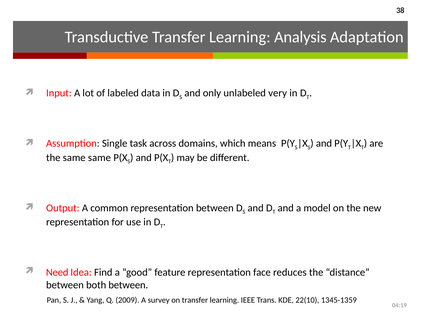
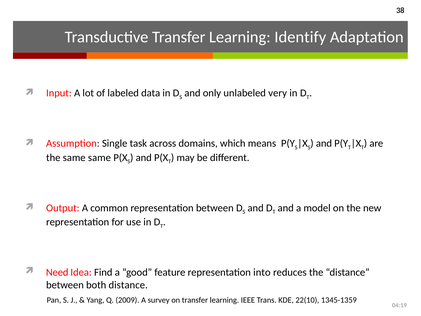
Analysis: Analysis -> Identify (300, 37)
face: face -> into (262, 272)
both between: between -> distance (128, 285)
